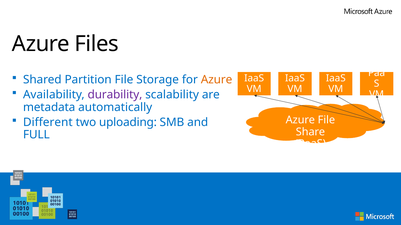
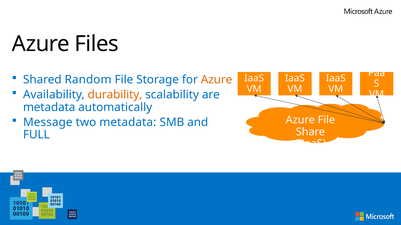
Partition: Partition -> Random (88, 80)
durability colour: purple -> orange (115, 95)
Different: Different -> Message (48, 122)
two uploading: uploading -> metadata (128, 122)
